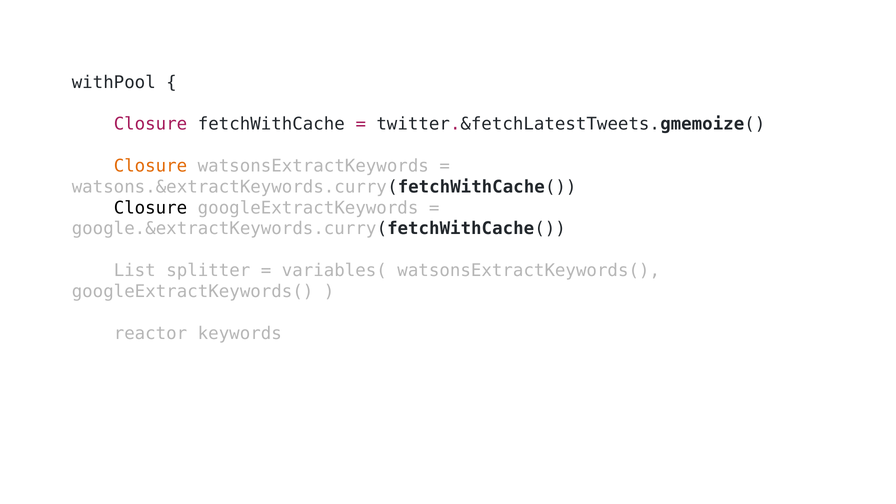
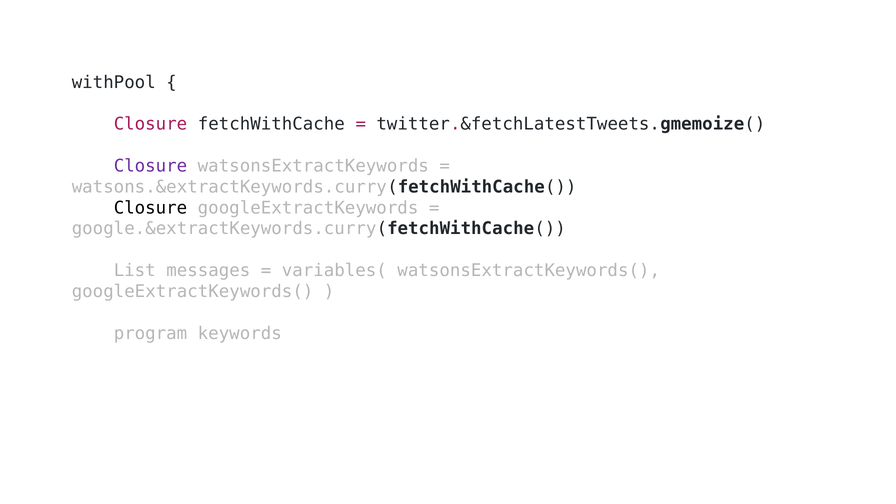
Closure colour: orange -> purple (150, 166)
splitter: splitter -> messages (208, 271)
reactor: reactor -> program (150, 333)
